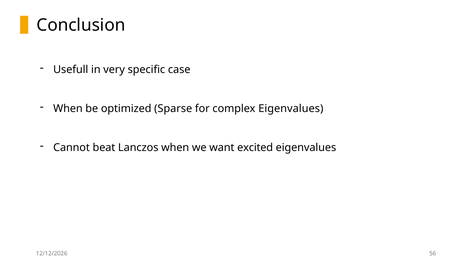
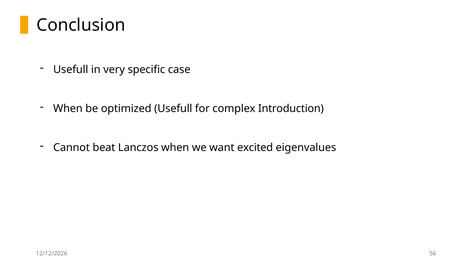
optimized Sparse: Sparse -> Usefull (173, 108)
complex Eigenvalues: Eigenvalues -> Introduction (291, 108)
